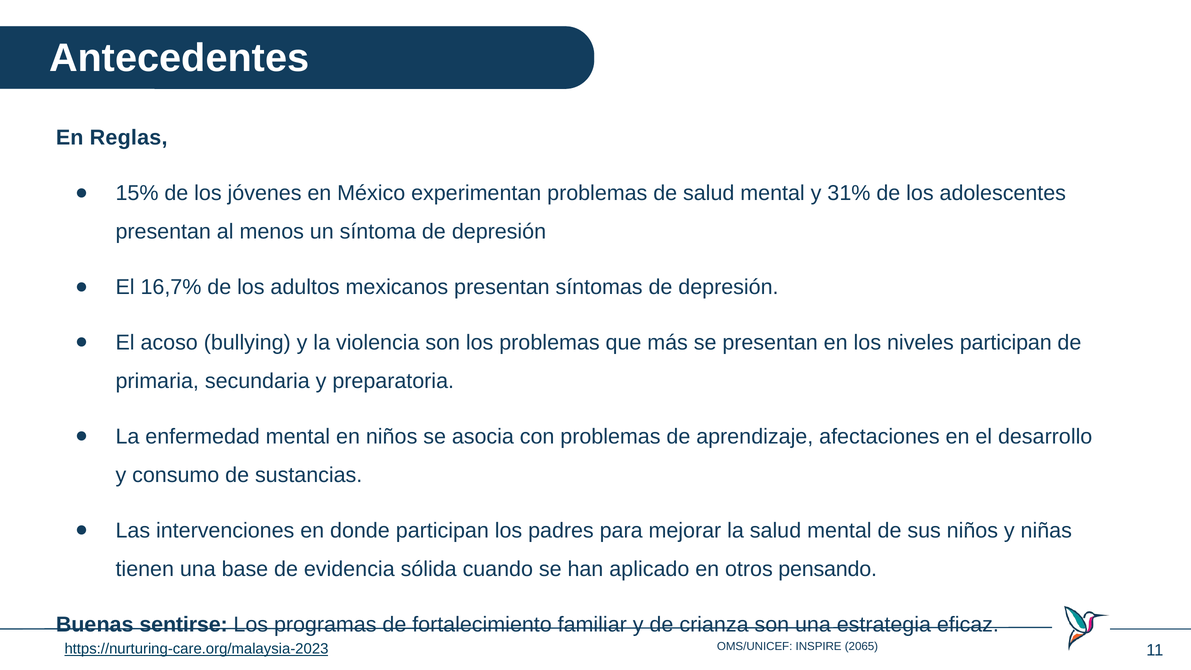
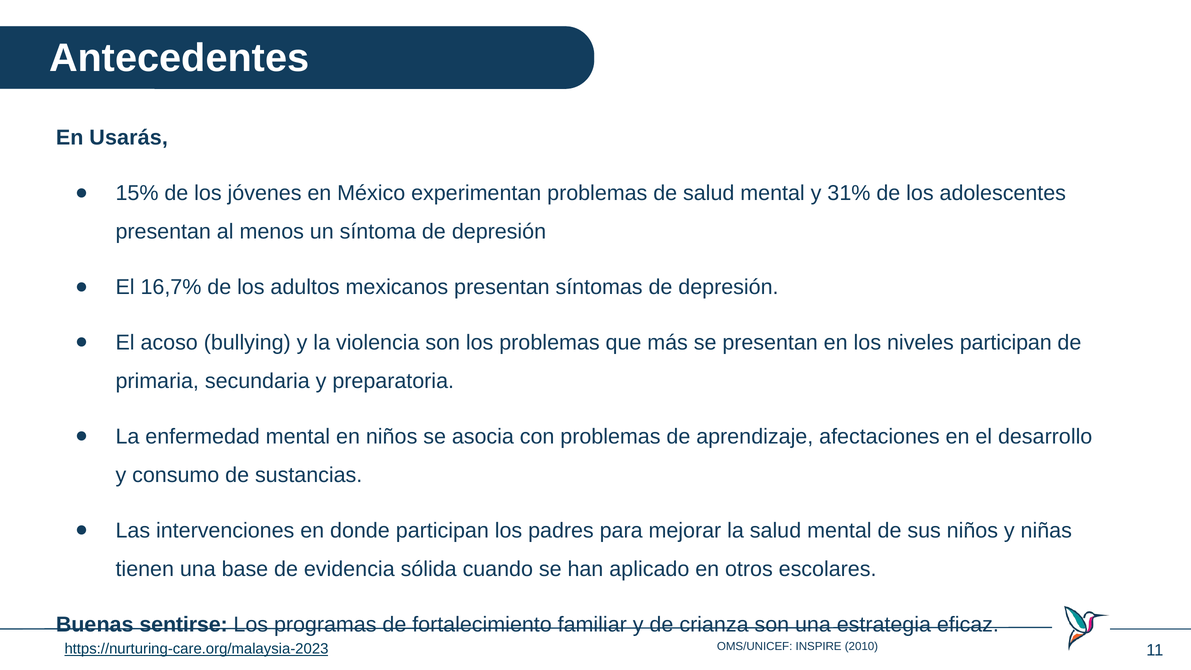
Reglas: Reglas -> Usarás (129, 138)
pensando: pensando -> escolares (828, 569)
2065: 2065 -> 2010 (861, 647)
